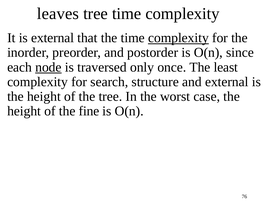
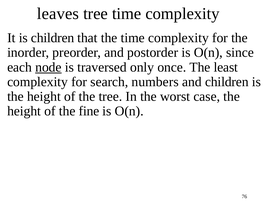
is external: external -> children (53, 38)
complexity underline: present -> none (178, 38)
structure: structure -> numbers (155, 82)
and external: external -> children (227, 82)
